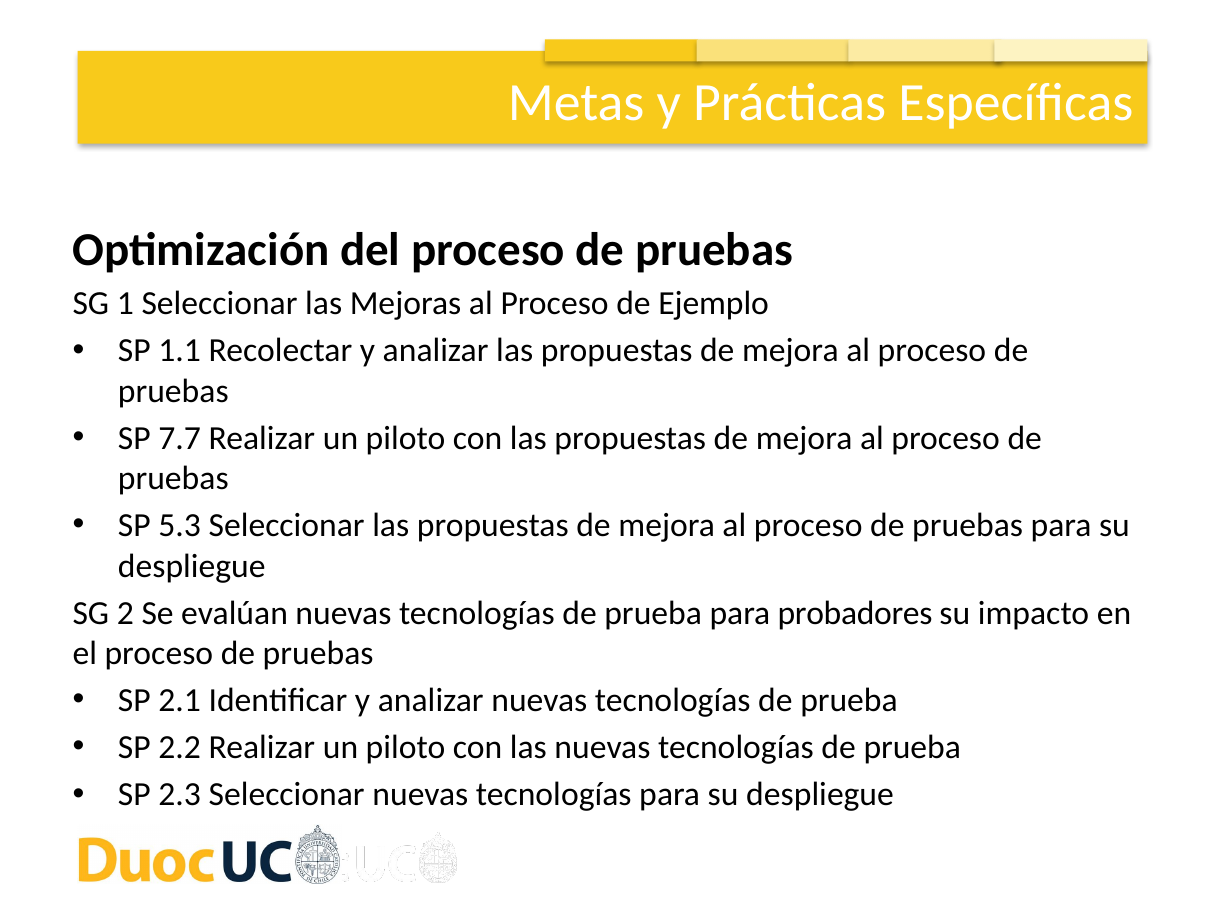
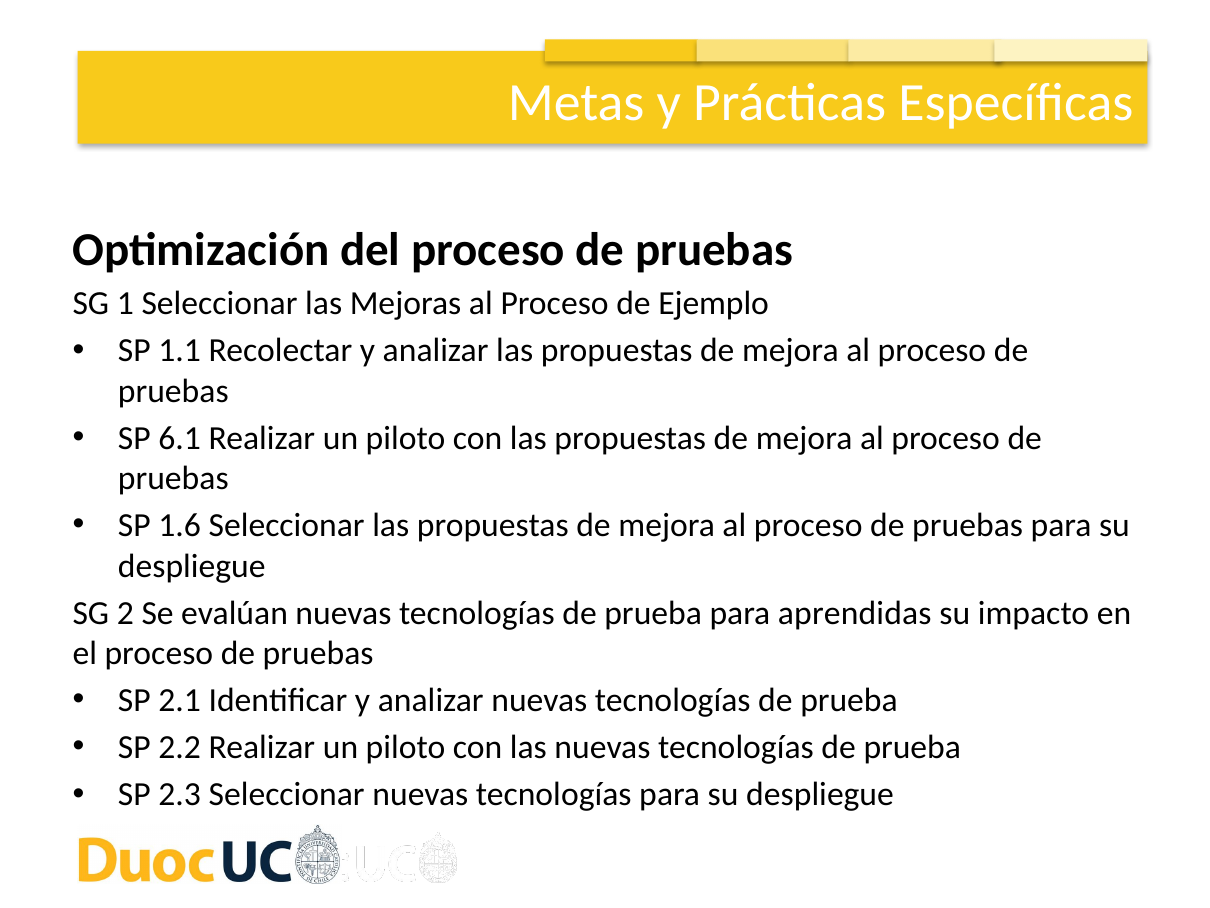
7.7: 7.7 -> 6.1 (180, 438)
5.3: 5.3 -> 1.6 (180, 525)
probadores: probadores -> aprendidas (855, 613)
